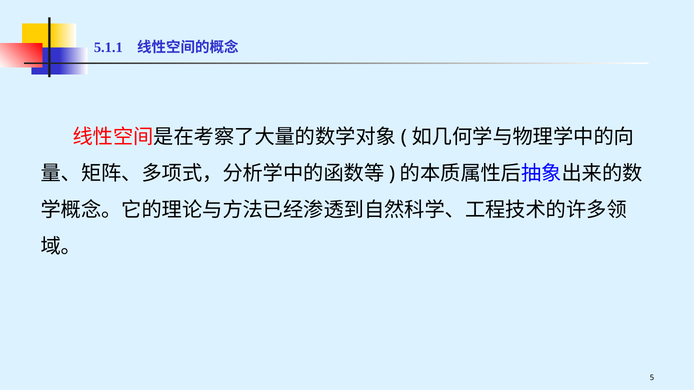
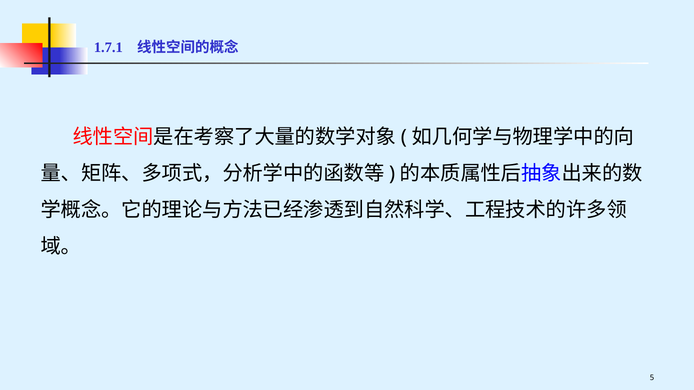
5.1.1: 5.1.1 -> 1.7.1 (108, 48)
